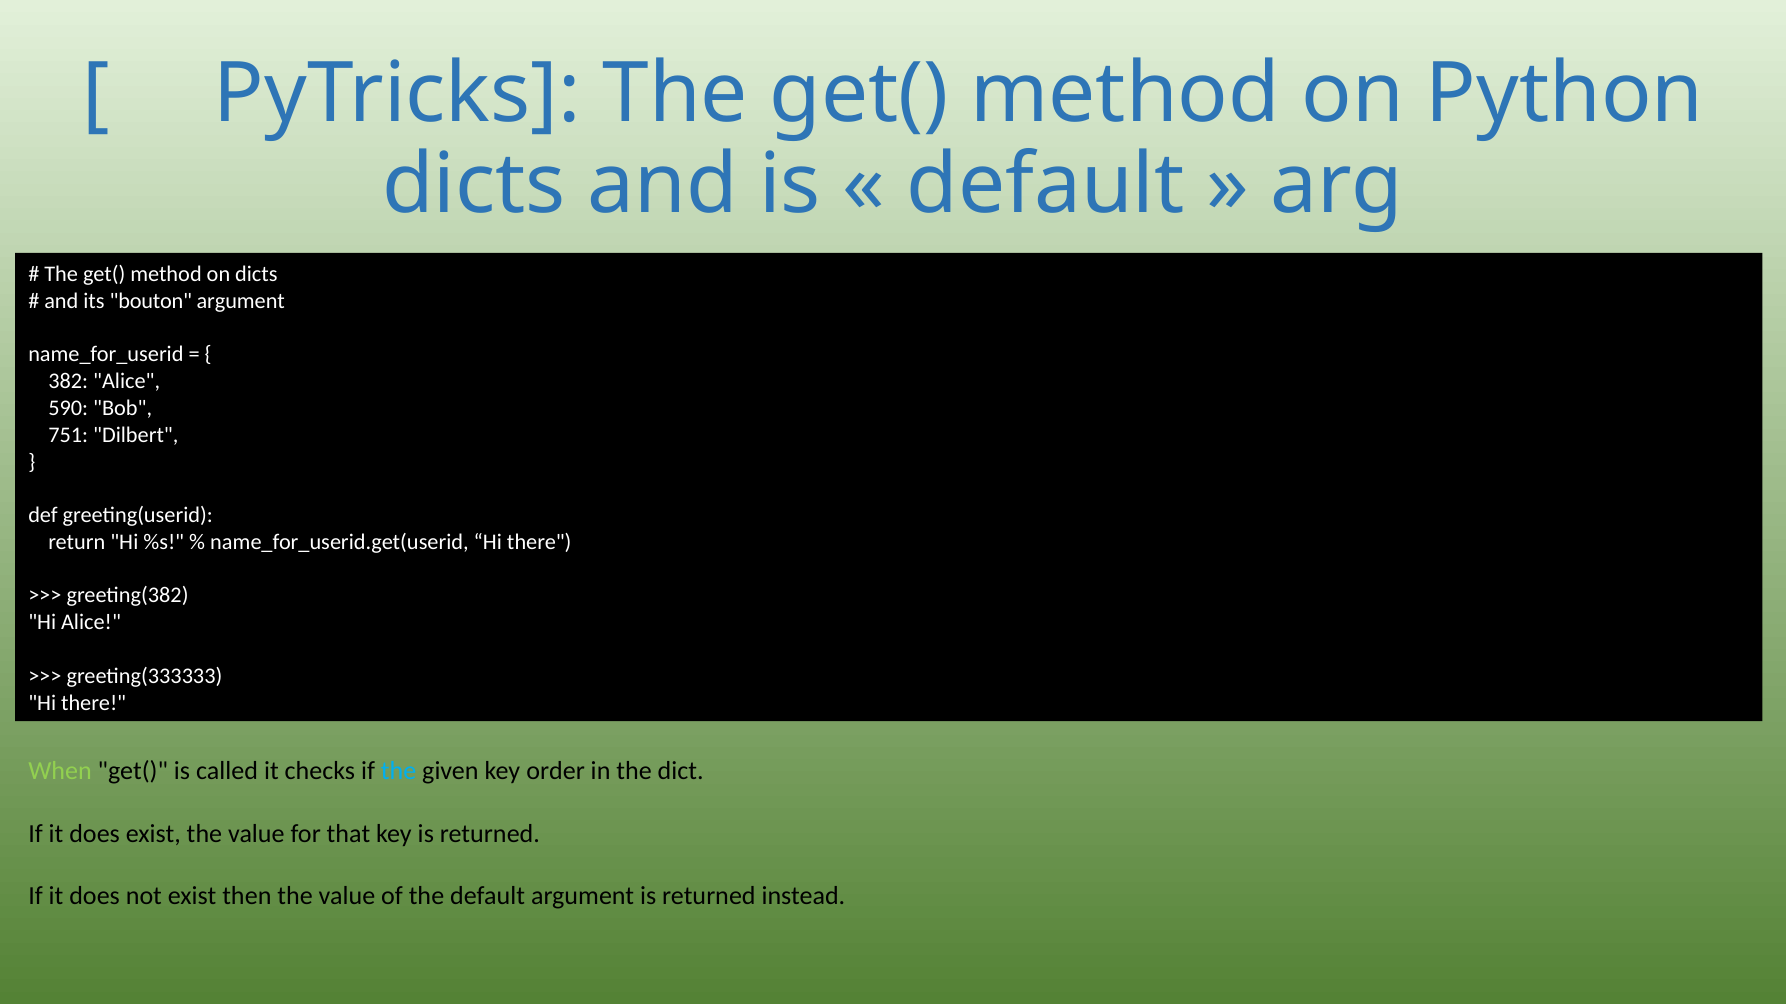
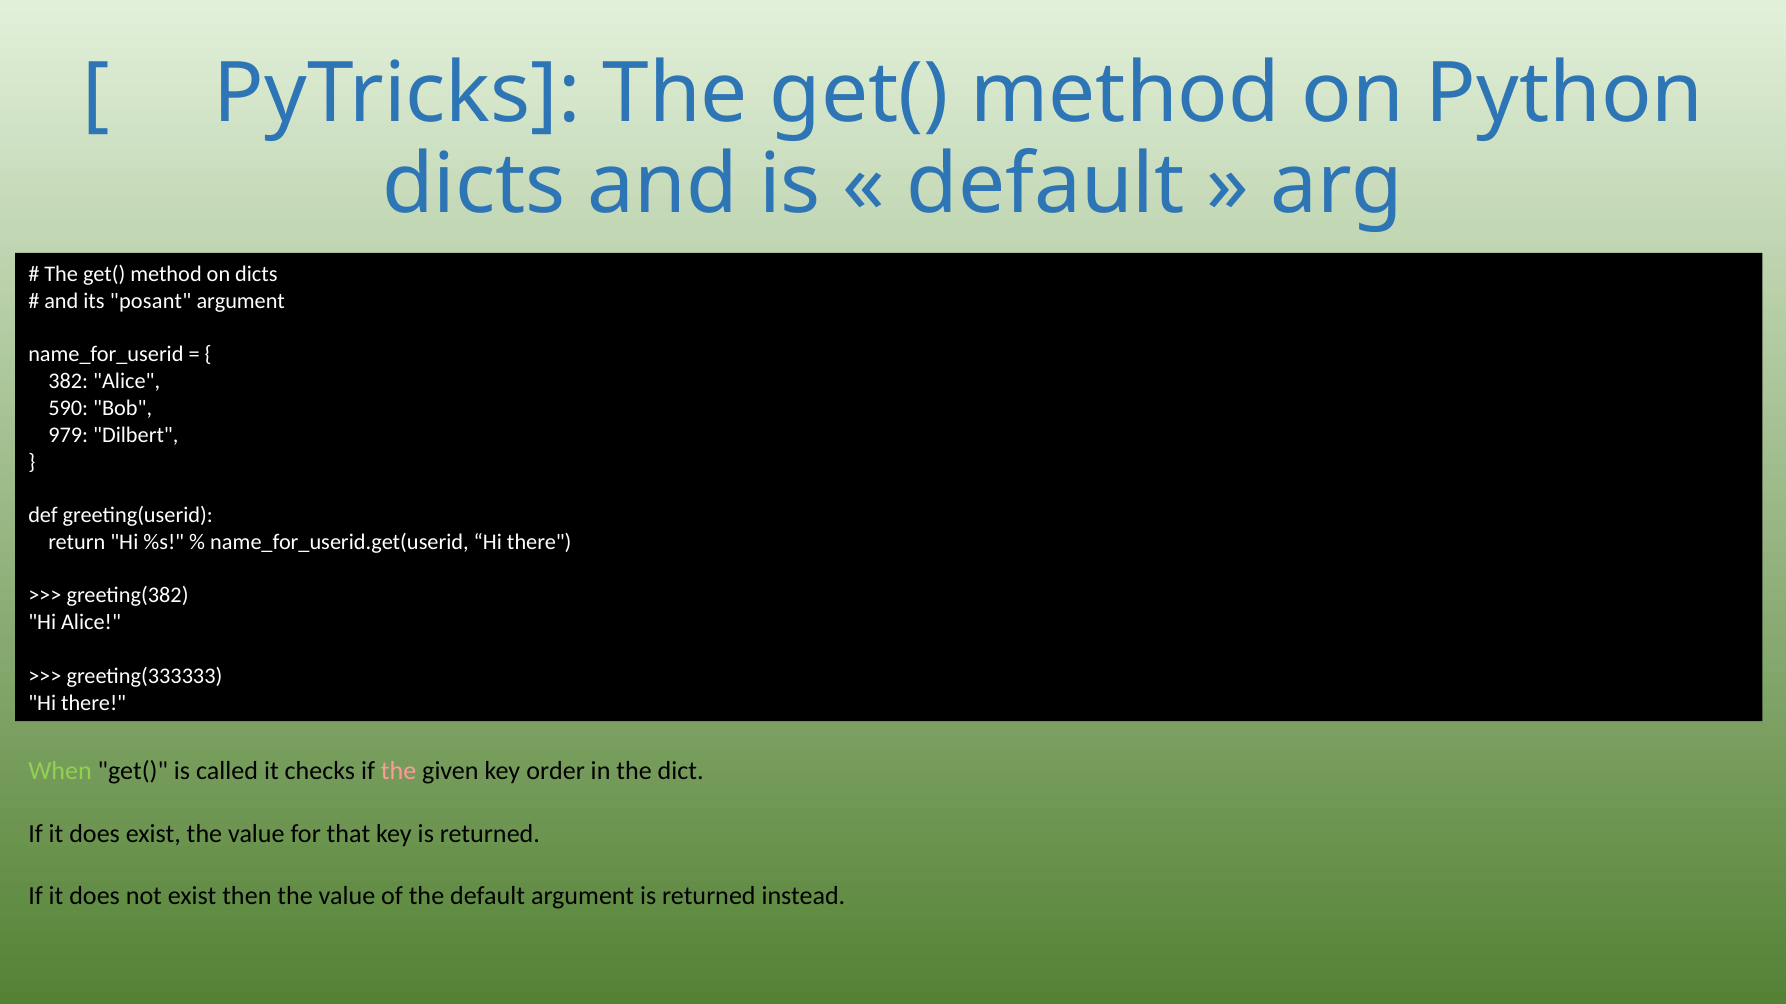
bouton: bouton -> posant (151, 301)
751: 751 -> 979 (68, 435)
the colour: light blue -> pink (399, 772)
